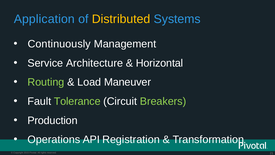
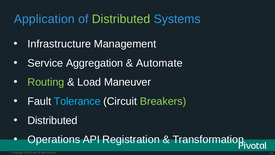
Distributed colour: yellow -> light green (121, 19)
Continuously: Continuously -> Infrastructure (59, 44)
Architecture: Architecture -> Aggregation (95, 63)
Horizontal: Horizontal -> Automate (159, 63)
Tolerance colour: light green -> light blue (77, 101)
Production: Production -> Distributed (52, 120)
